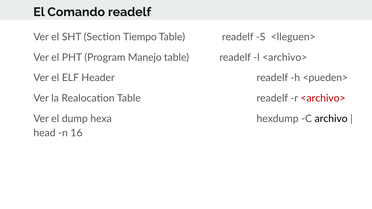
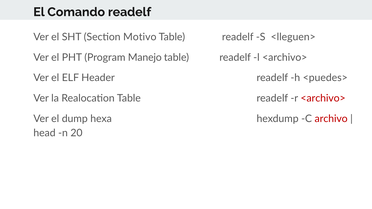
Tiempo: Tiempo -> Motivo (140, 37)
<pueden>: <pueden> -> <puedes> (325, 78)
archivo colour: black -> red (331, 119)
16: 16 -> 20 (76, 133)
